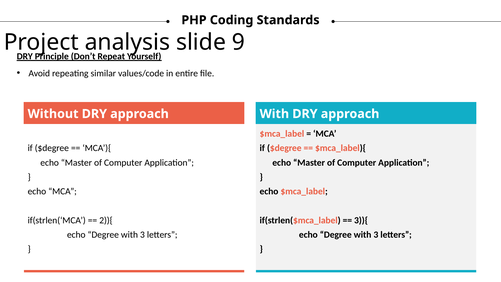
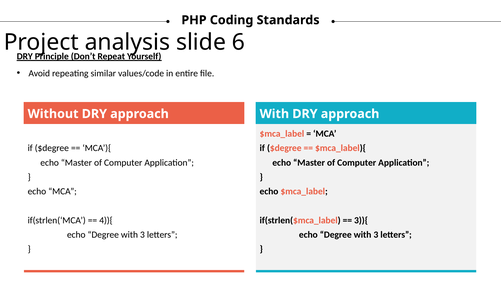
9: 9 -> 6 (238, 42)
2)){: 2)){ -> 4)){ (106, 220)
